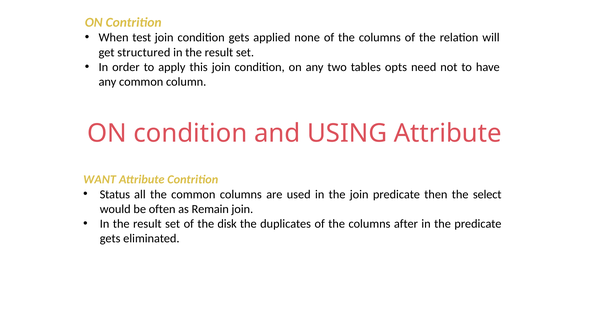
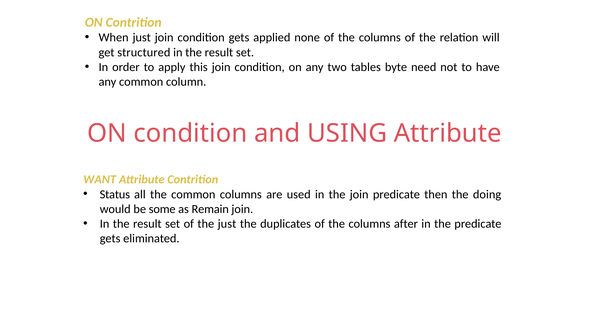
When test: test -> just (142, 38)
opts: opts -> byte (396, 67)
select: select -> doing (487, 195)
often: often -> some (162, 209)
the disk: disk -> just (227, 224)
